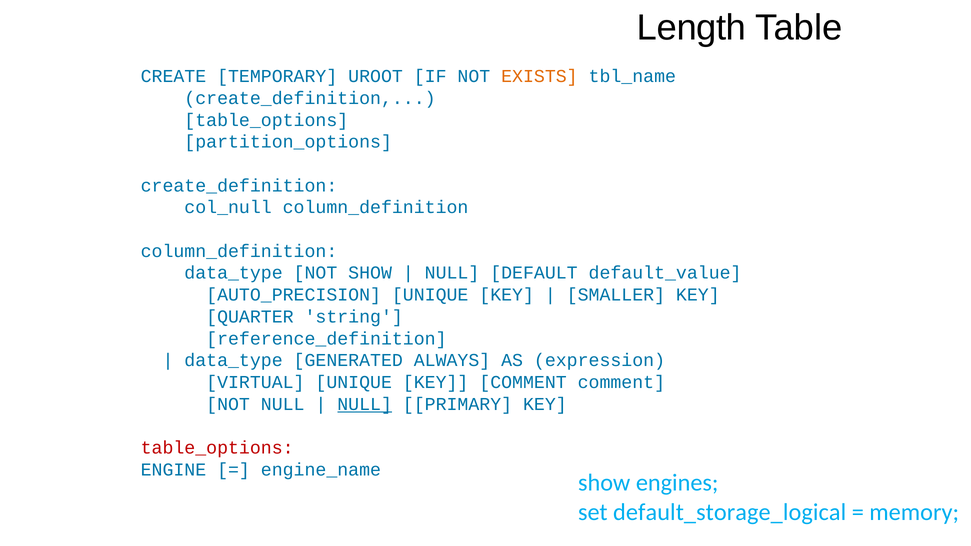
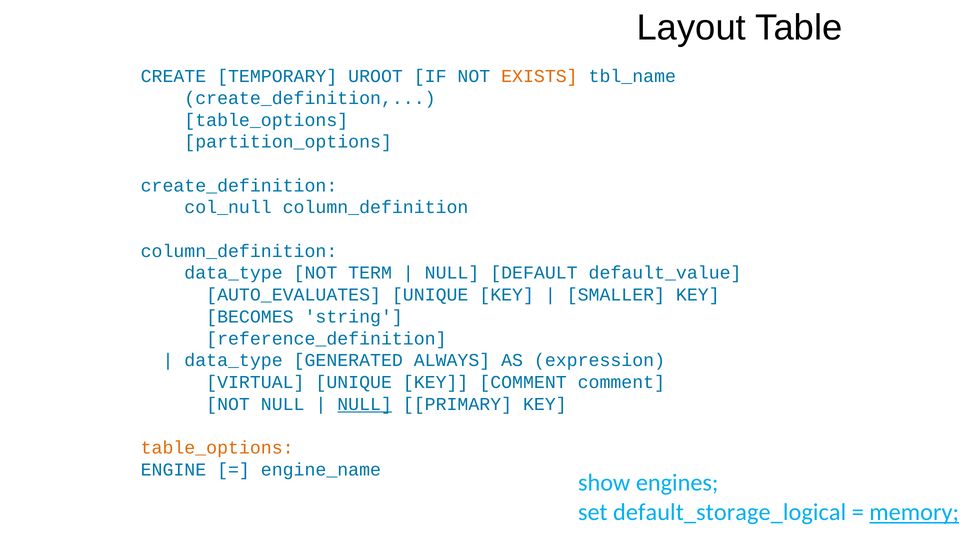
Length: Length -> Layout (691, 28)
NOT SHOW: SHOW -> TERM (370, 273)
AUTO_PRECISION: AUTO_PRECISION -> AUTO_EVALUATES (294, 295)
QUARTER: QUARTER -> BECOMES (250, 317)
table_options colour: red -> orange (217, 448)
memory underline: none -> present (914, 512)
